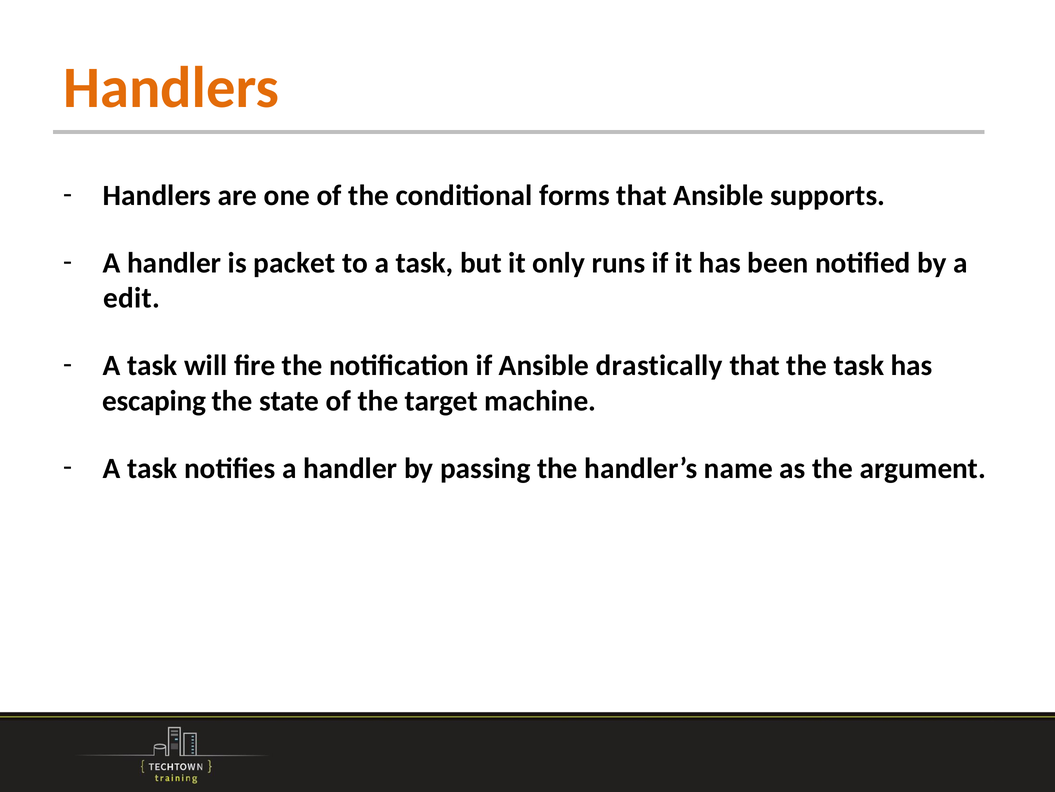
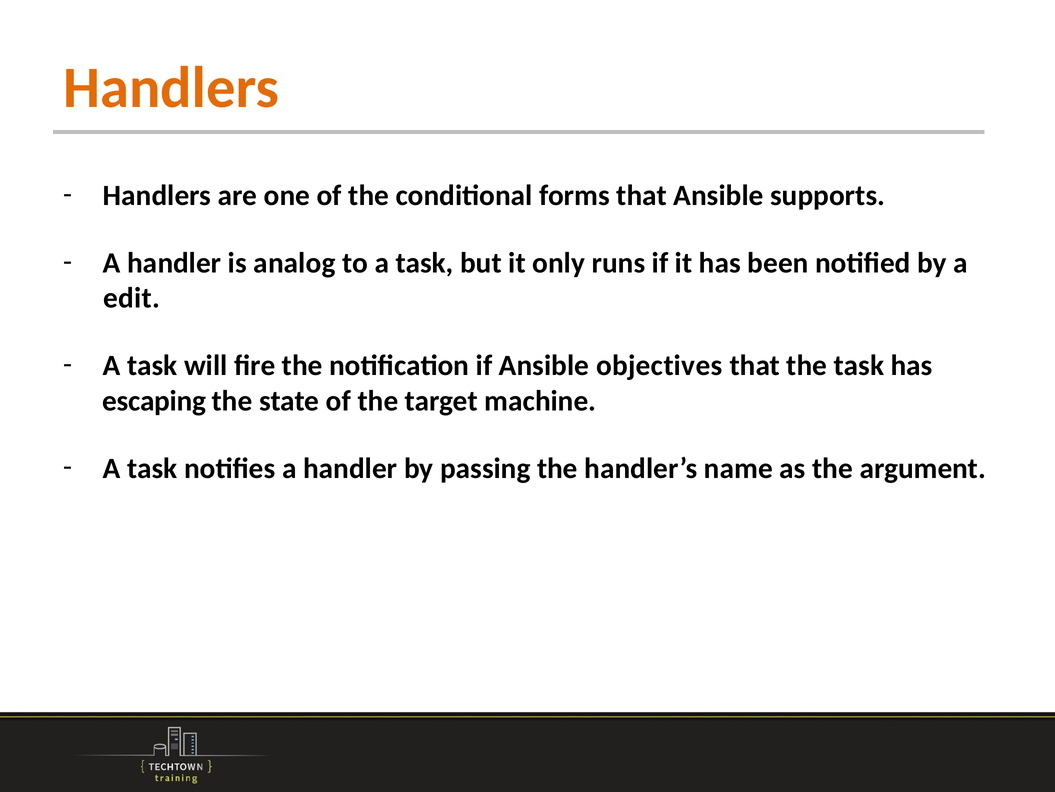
packet: packet -> analog (294, 263)
drastically: drastically -> objectives (659, 365)
